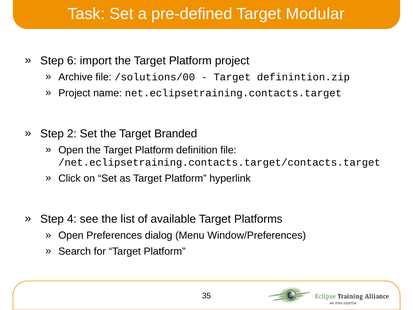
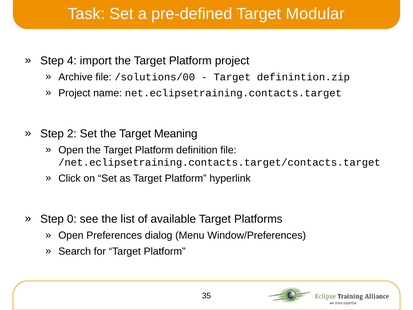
6: 6 -> 4 (72, 61)
Branded: Branded -> Meaning (176, 134)
4: 4 -> 0 (72, 219)
